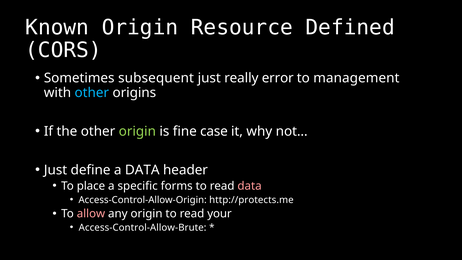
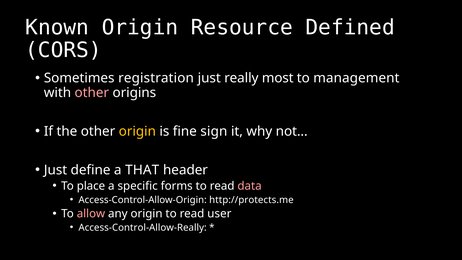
subsequent: subsequent -> registration (156, 78)
error: error -> most (278, 78)
other colour: light blue -> pink (92, 93)
origin colour: light green -> yellow (137, 131)
case: case -> sign (214, 131)
a DATA: DATA -> THAT (142, 170)
your: your -> user (219, 214)
Access-Control-Allow-Brute: Access-Control-Allow-Brute -> Access-Control-Allow-Really (143, 227)
